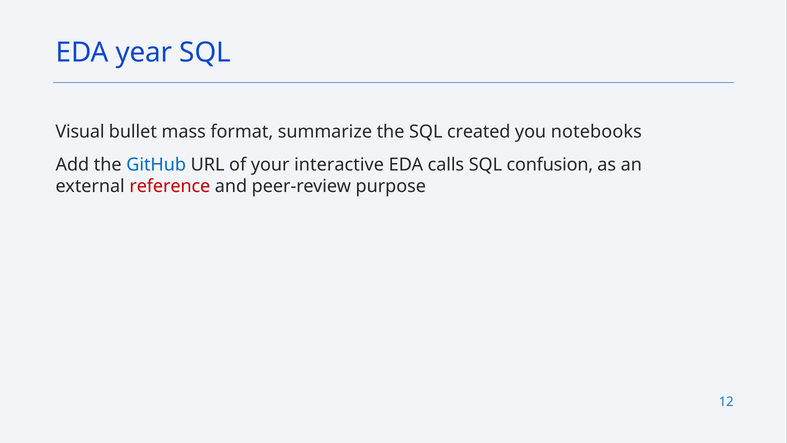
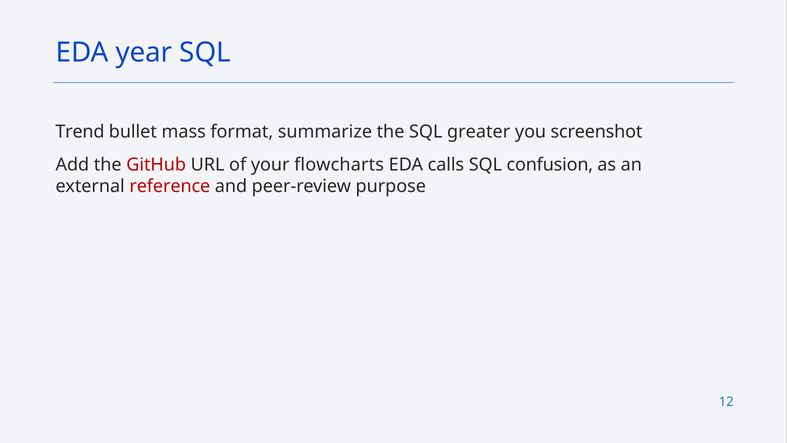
Visual: Visual -> Trend (80, 132)
created: created -> greater (479, 132)
notebooks: notebooks -> screenshot (597, 132)
GitHub colour: blue -> red (156, 165)
interactive: interactive -> flowcharts (339, 165)
